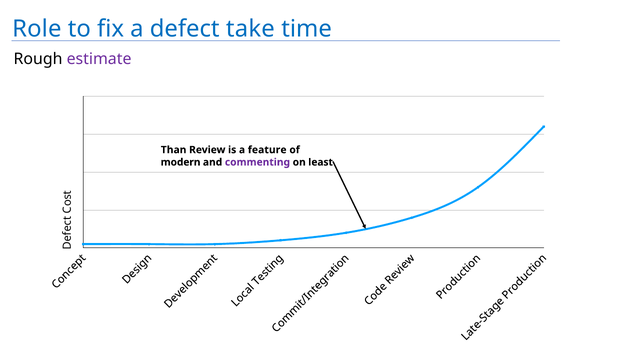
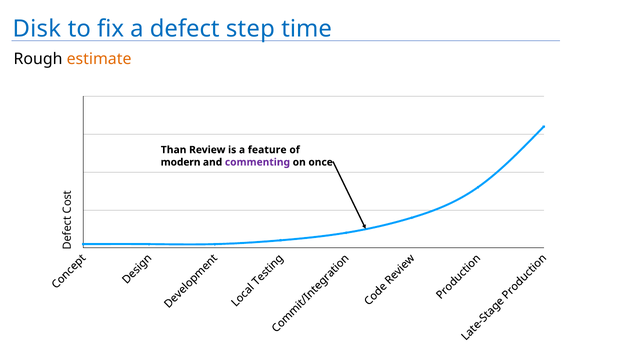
Role: Role -> Disk (37, 29)
take: take -> step (250, 29)
estimate colour: purple -> orange (99, 59)
least: least -> once (321, 162)
